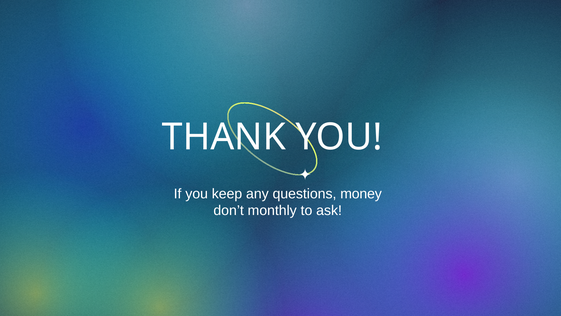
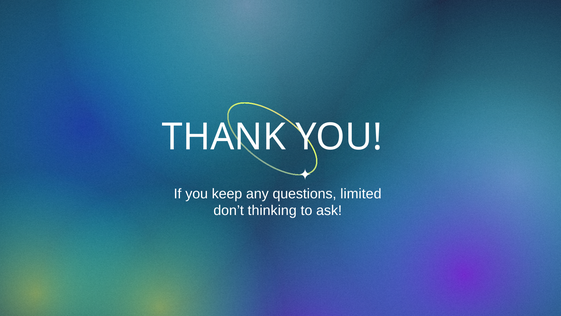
money: money -> limited (361, 194)
monthly: monthly -> thinking (272, 210)
